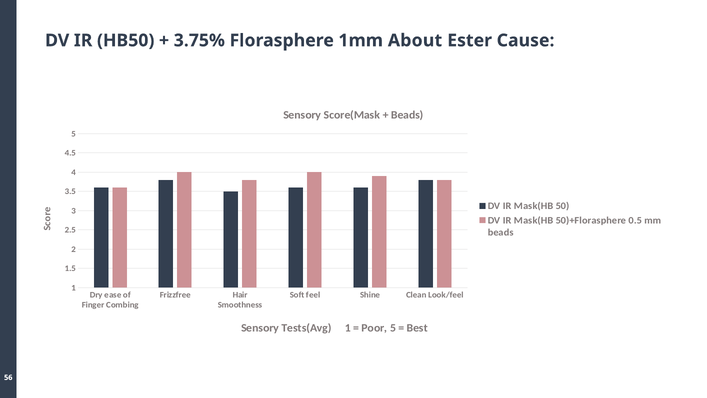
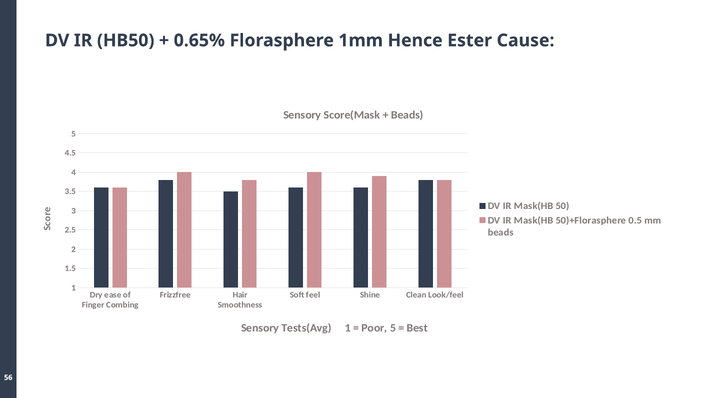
3.75%: 3.75% -> 0.65% (199, 40)
About: About -> Hence (415, 40)
